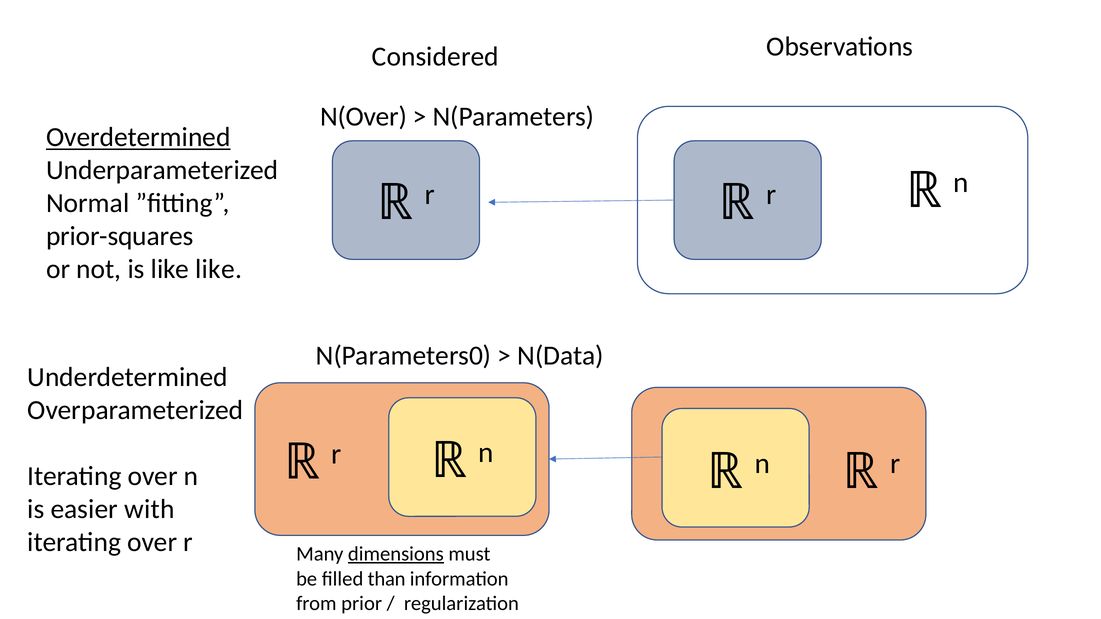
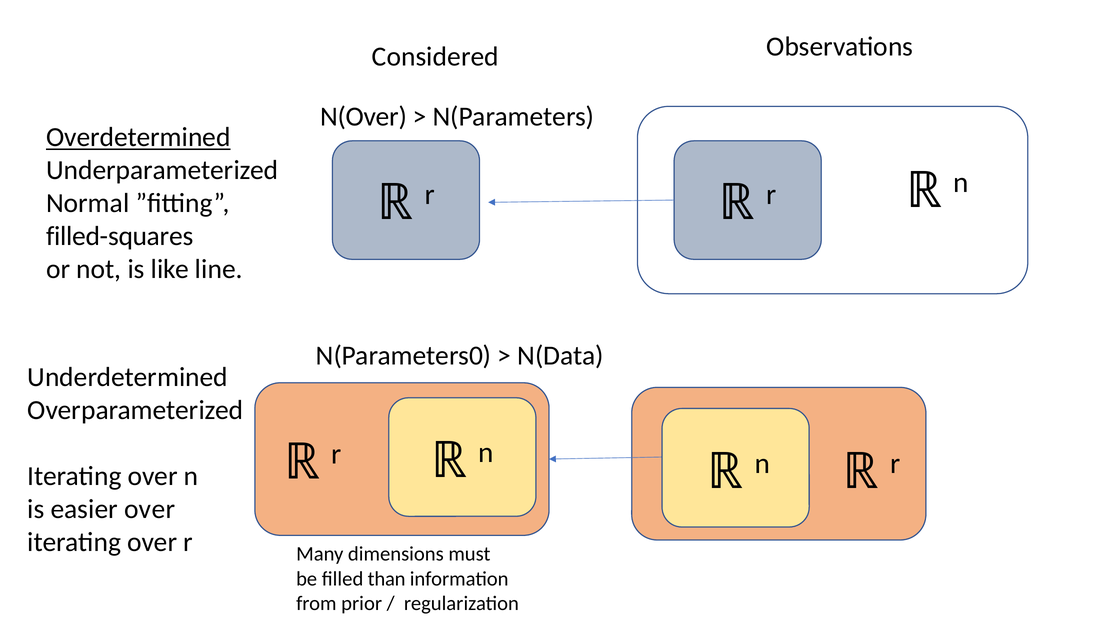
prior-squares: prior-squares -> filled-squares (120, 236)
like like: like -> line (219, 269)
easier with: with -> over (150, 509)
dimensions underline: present -> none (396, 554)
